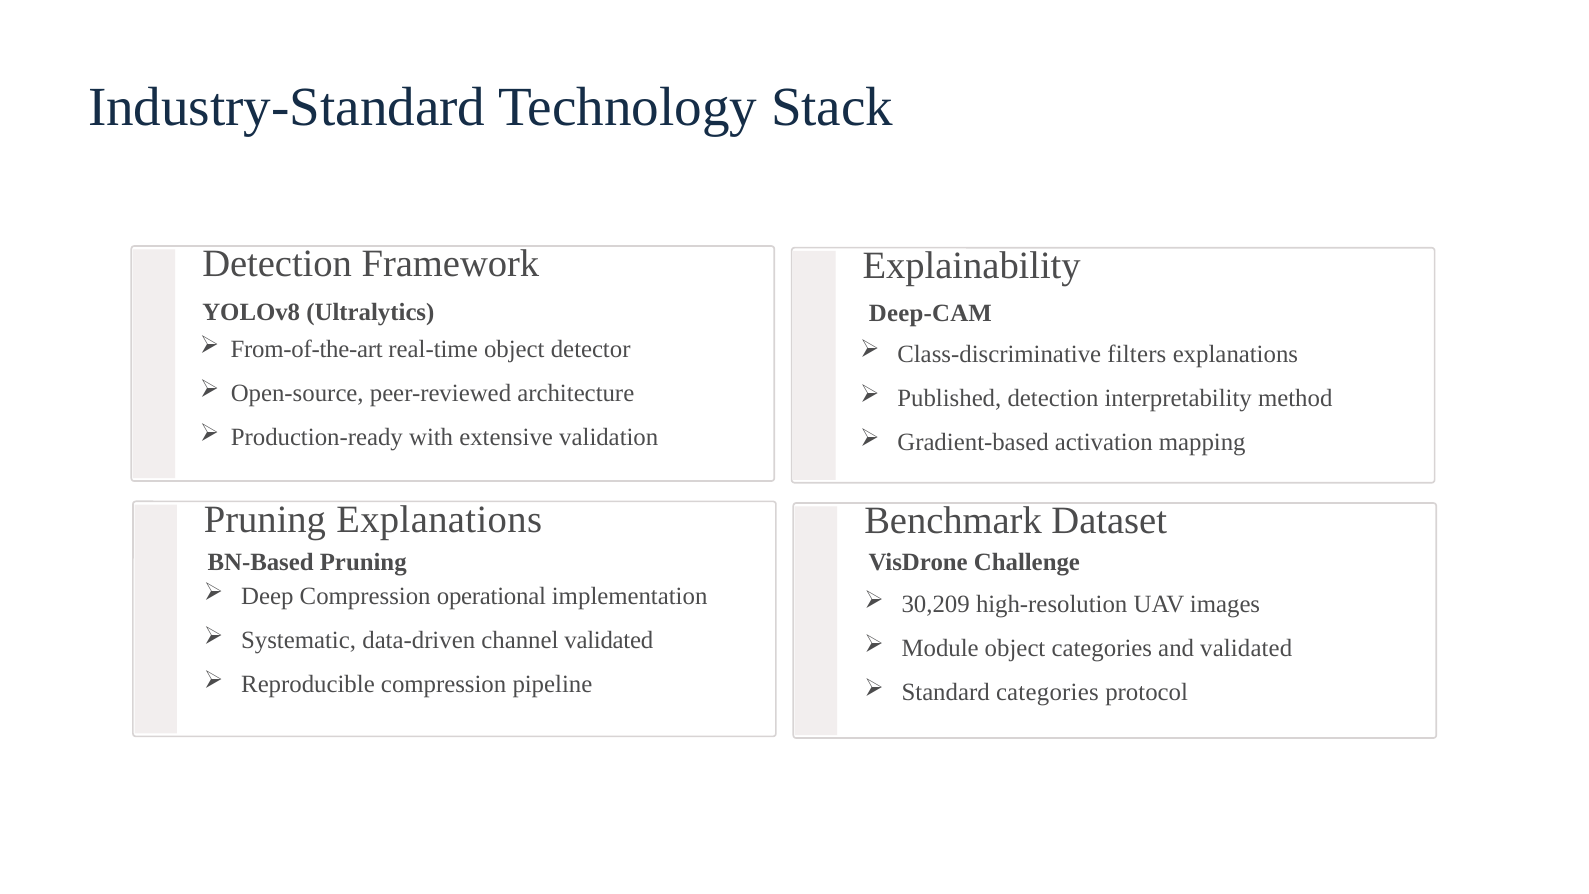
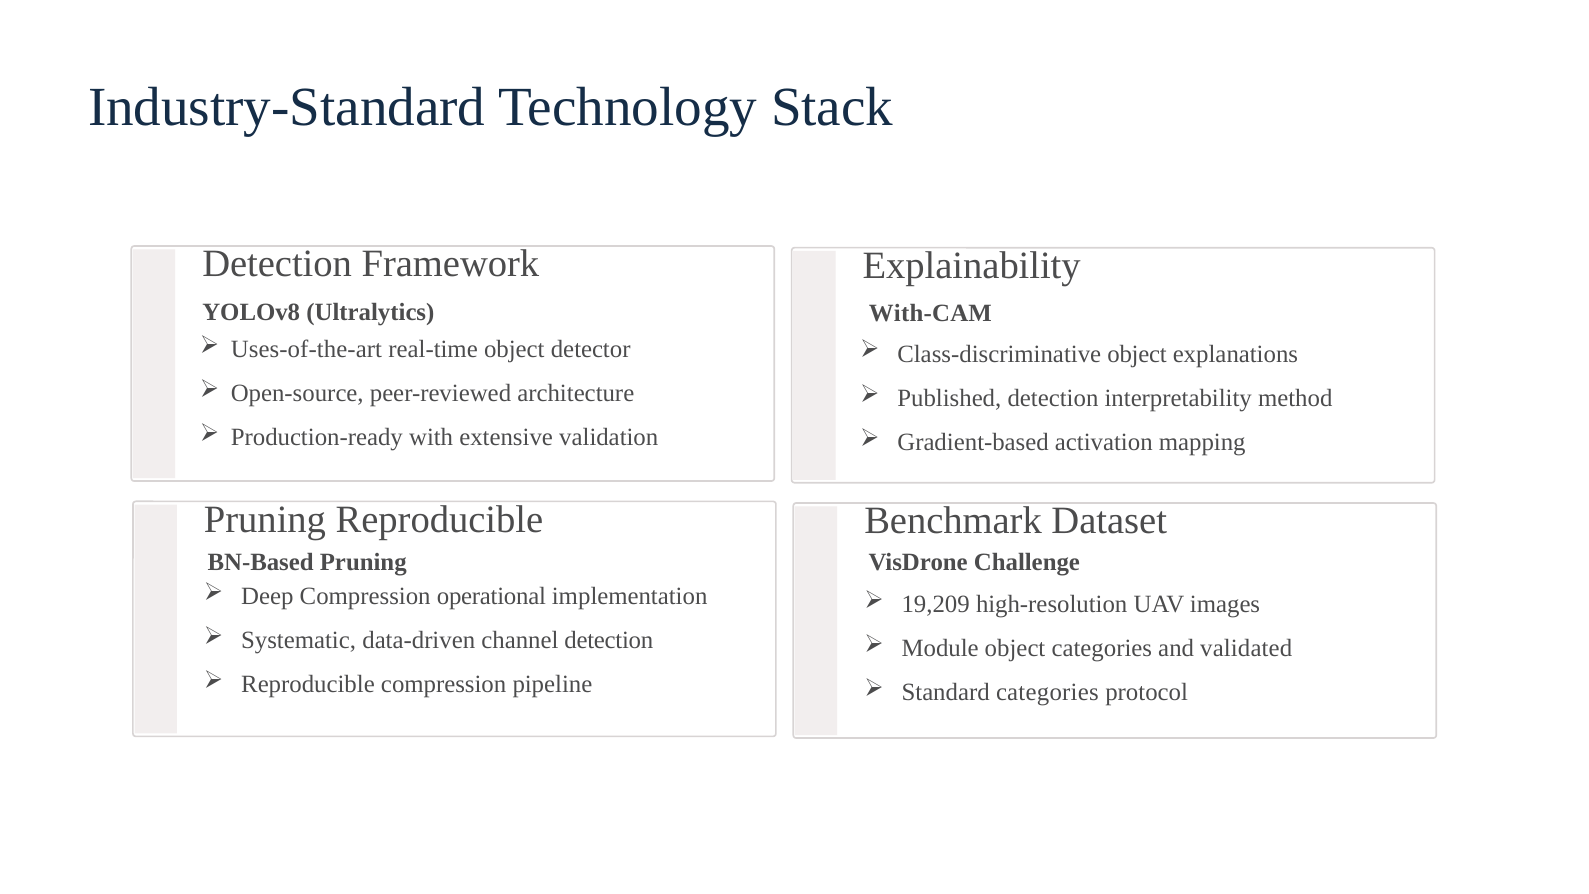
Deep-CAM: Deep-CAM -> With-CAM (930, 313)
From-of-the-art: From-of-the-art -> Uses-of-the-art (306, 349)
Class-discriminative filters: filters -> object (1137, 354)
Pruning Explanations: Explanations -> Reproducible (439, 519)
30,209: 30,209 -> 19,209 (936, 604)
channel validated: validated -> detection (609, 640)
